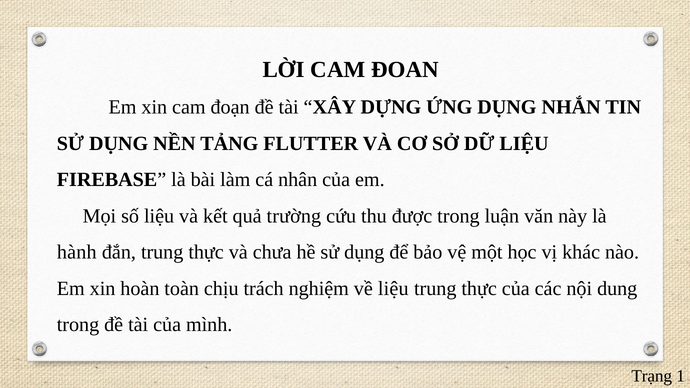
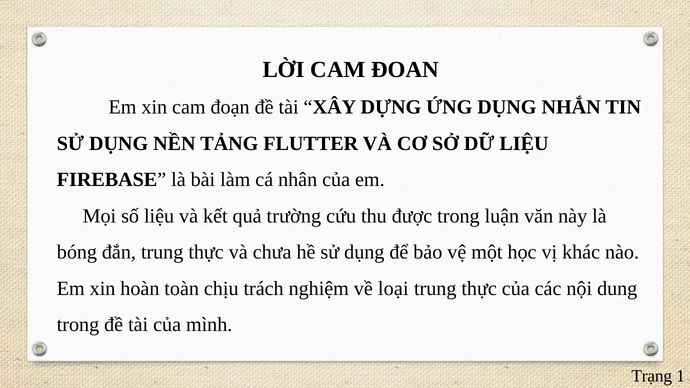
hành: hành -> bóng (77, 252)
về liệu: liệu -> loại (393, 289)
